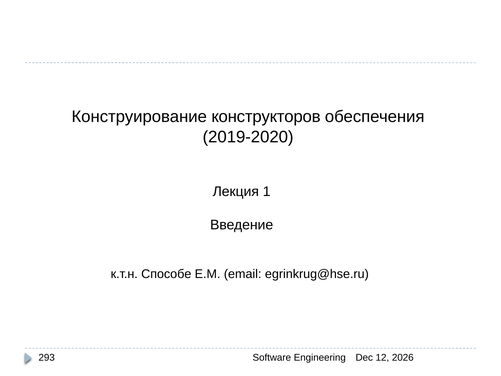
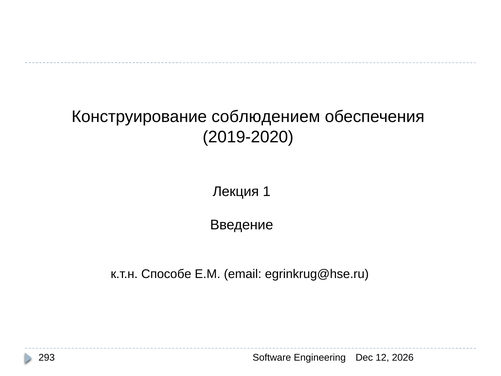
конструкторов: конструкторов -> соблюдением (266, 117)
